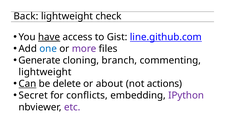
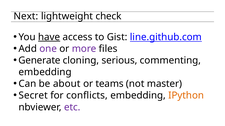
Back: Back -> Next (26, 16)
one colour: blue -> purple (48, 49)
branch: branch -> serious (119, 61)
lightweight: lightweight -> embedding (45, 72)
Can underline: present -> none (27, 84)
delete: delete -> about (67, 84)
about: about -> teams (110, 84)
actions: actions -> master (164, 84)
IPython colour: purple -> orange (186, 96)
